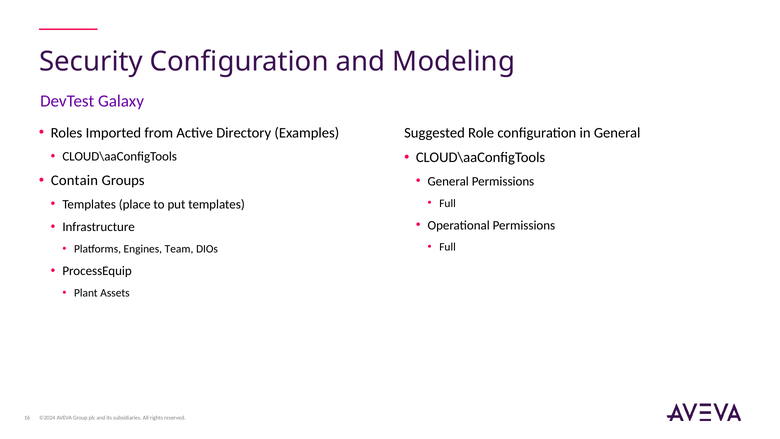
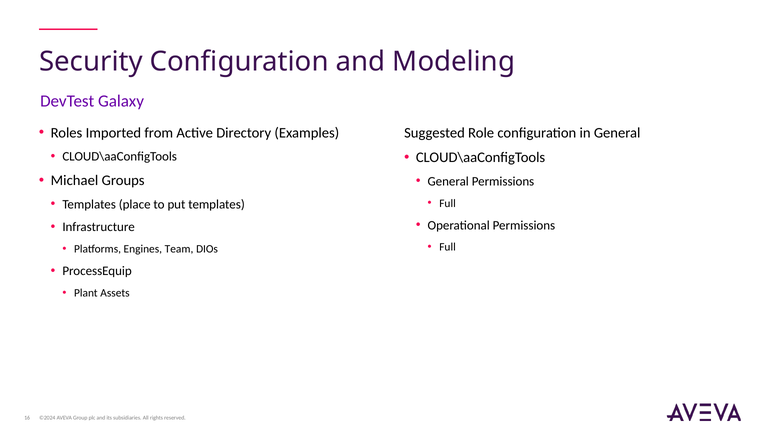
Contain: Contain -> Michael (75, 180)
